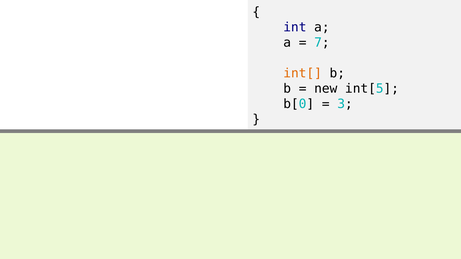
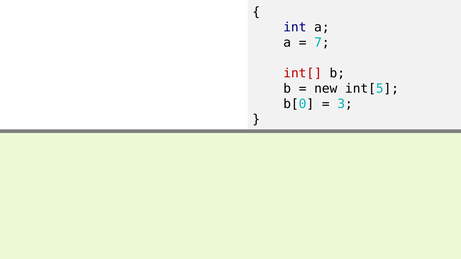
int[ colour: orange -> red (303, 73)
